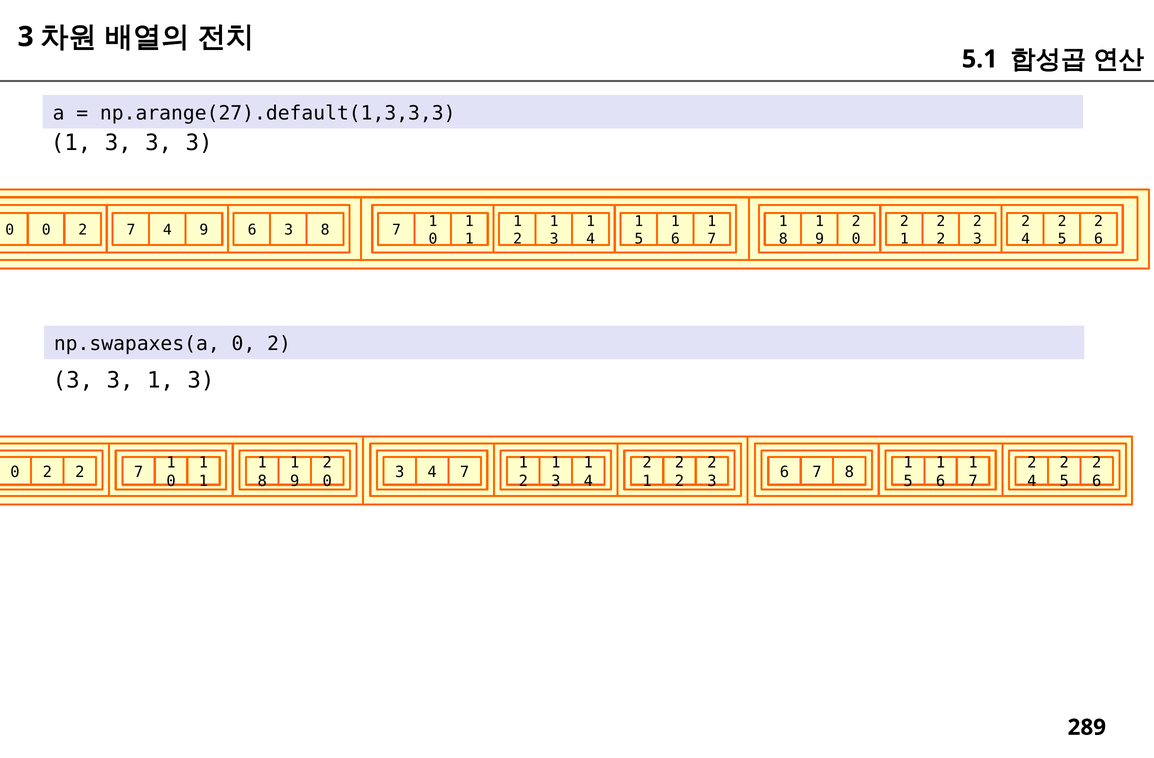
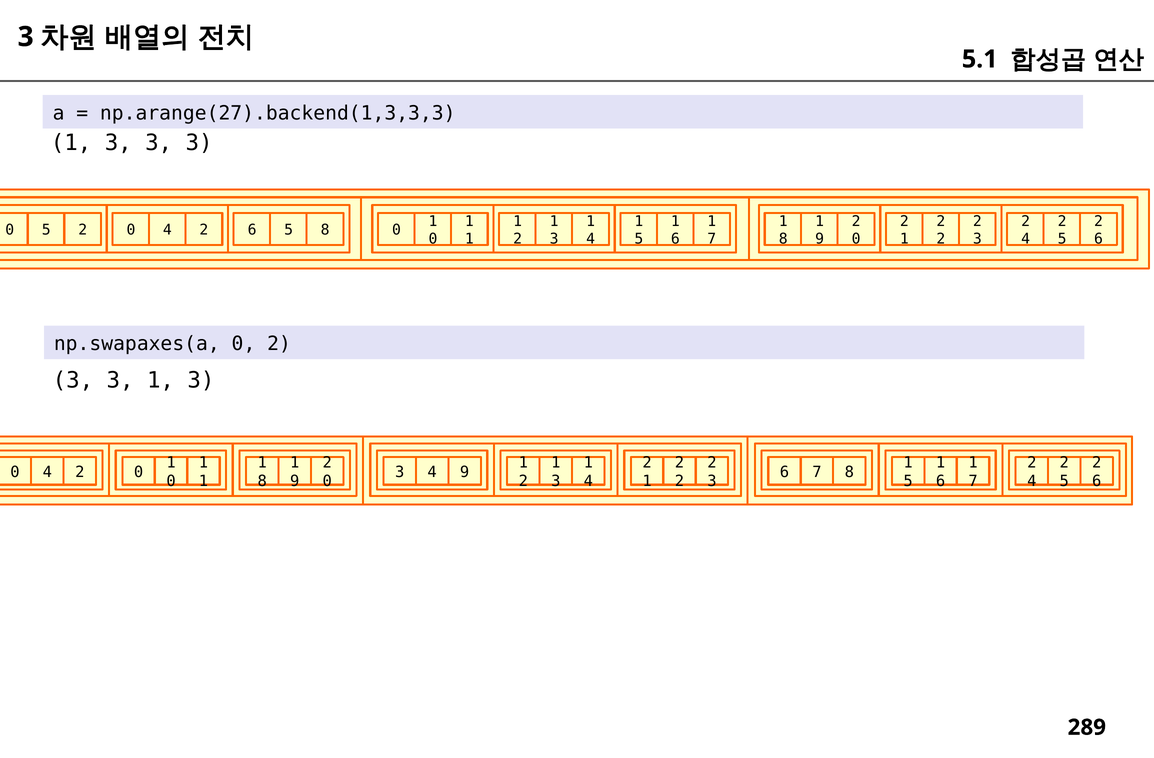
np.arange(27).default(1,3,3,3: np.arange(27).default(1,3,3,3 -> np.arange(27).backend(1,3,3,3 (278, 113)
0 0: 0 -> 5 (46, 230)
7: 7 -> 0 (131, 230)
9: 9 -> 2 (204, 230)
6 3: 3 -> 5 (289, 230)
8 7: 7 -> 0 (396, 230)
2: 2 -> 4 (47, 472)
7: 7 -> 0 (139, 472)
4 7: 7 -> 9 (465, 472)
